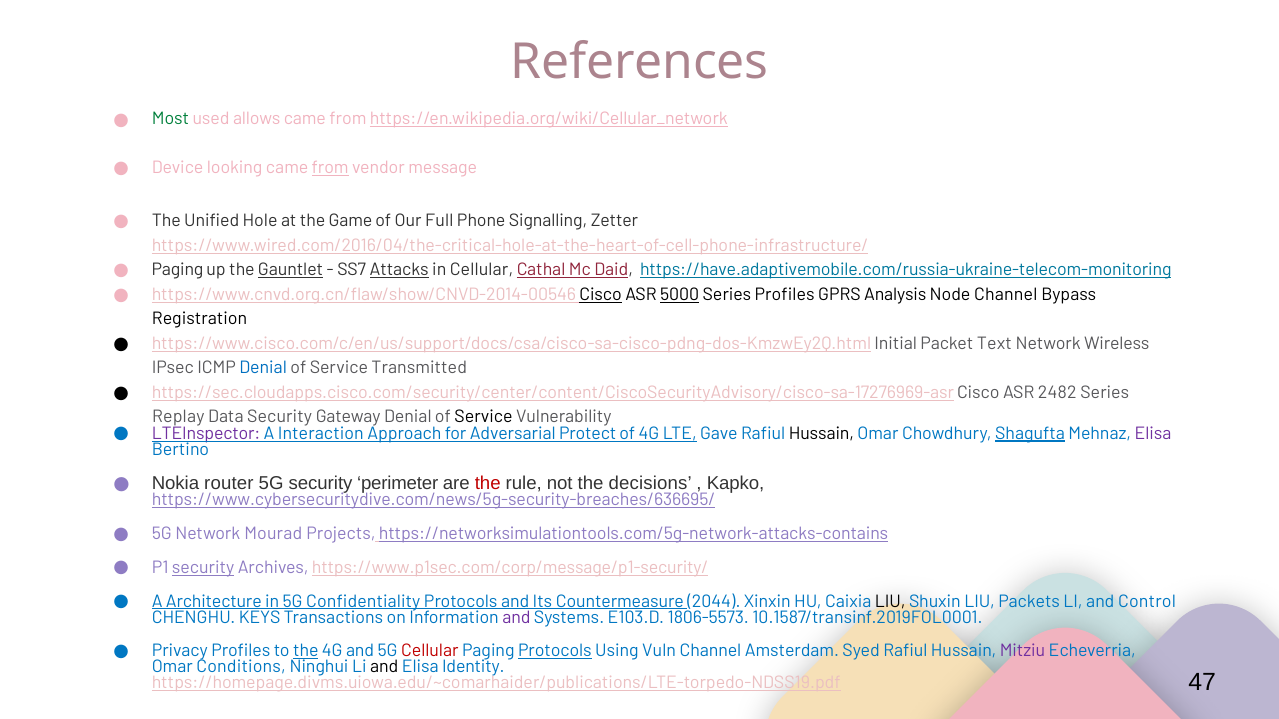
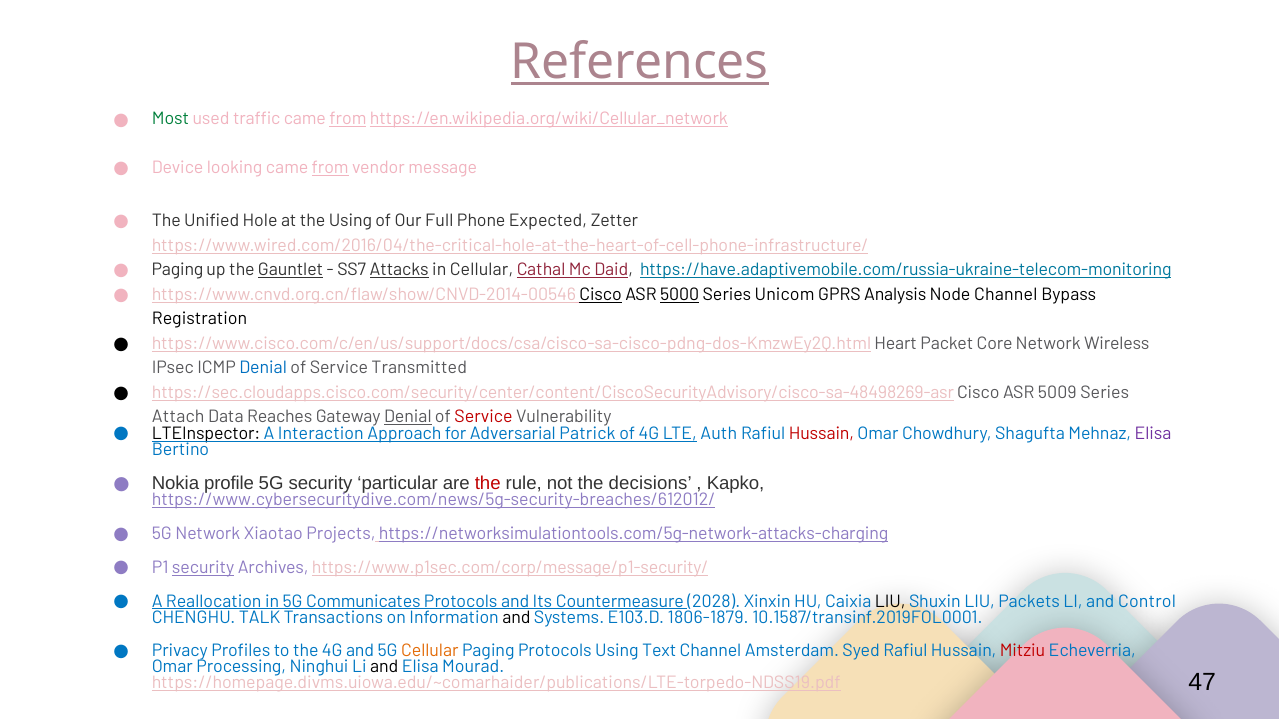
References underline: none -> present (640, 63)
allows: allows -> traffic (257, 119)
from underline: none -> present (348, 119)
the Game: Game -> Using (350, 221)
Signalling: Signalling -> Expected (548, 221)
Series Profiles: Profiles -> Unicom (785, 295)
Initial: Initial -> Heart (896, 344)
Text: Text -> Core (995, 344)
https://sec.cloudapps.cisco.com/security/center/content/CiscoSecurityAdvisory/cisco-sa-17276969-asr: https://sec.cloudapps.cisco.com/security/center/content/CiscoSecurityAdvisory/cisco-sa-17276969-asr -> https://sec.cloudapps.cisco.com/security/center/content/CiscoSecurityAdvisory/cisco-sa-48498269-asr (553, 393)
2482: 2482 -> 5009 (1057, 393)
Replay: Replay -> Attach (178, 417)
Data Security: Security -> Reaches (280, 417)
Denial underline: none -> present (408, 417)
Service colour: black -> red (483, 417)
LTEInspector colour: purple -> black (206, 434)
Protect: Protect -> Patrick (587, 434)
Gave: Gave -> Auth (719, 434)
Hussain colour: black -> red (821, 434)
Shagufta underline: present -> none (1030, 434)
router: router -> profile (229, 484)
perimeter: perimeter -> particular (398, 484)
https://www.cybersecuritydive.com/news/5g-security-breaches/636695/: https://www.cybersecuritydive.com/news/5g-security-breaches/636695/ -> https://www.cybersecuritydive.com/news/5g-security-breaches/612012/ (434, 500)
Mourad: Mourad -> Xiaotao (273, 534)
https://networksimulationtools.com/5g-network-attacks-contains: https://networksimulationtools.com/5g-network-attacks-contains -> https://networksimulationtools.com/5g-network-attacks-charging (634, 534)
Architecture: Architecture -> Reallocation (214, 602)
Confidentiality: Confidentiality -> Communicates (363, 602)
2044: 2044 -> 2028 (714, 602)
KEYS: KEYS -> TALK (260, 618)
and colour: purple -> black (516, 618)
1806-5573: 1806-5573 -> 1806-1879 (708, 618)
the underline: present -> none (306, 651)
Cellular colour: red -> orange (430, 651)
Protocols underline: present -> none (555, 651)
Vuln: Vuln -> Text (659, 651)
Mitziu colour: purple -> red (1023, 651)
Conditions: Conditions -> Processing (241, 667)
Identity: Identity -> Mourad (473, 667)
